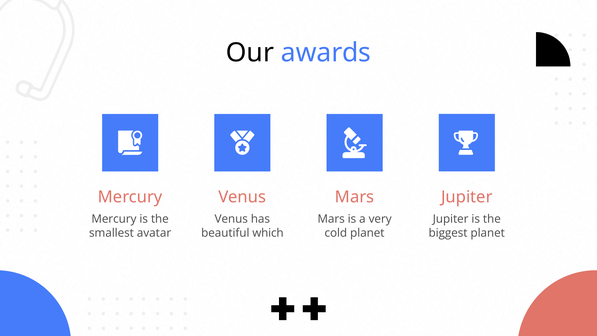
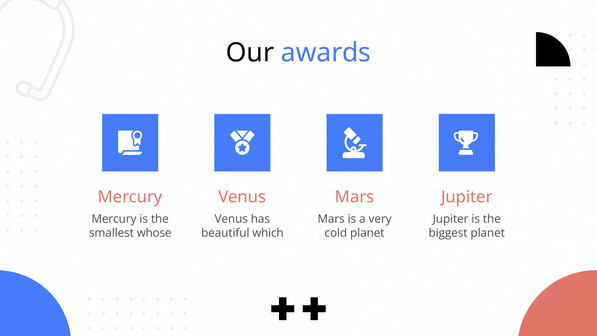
avatar: avatar -> whose (154, 233)
